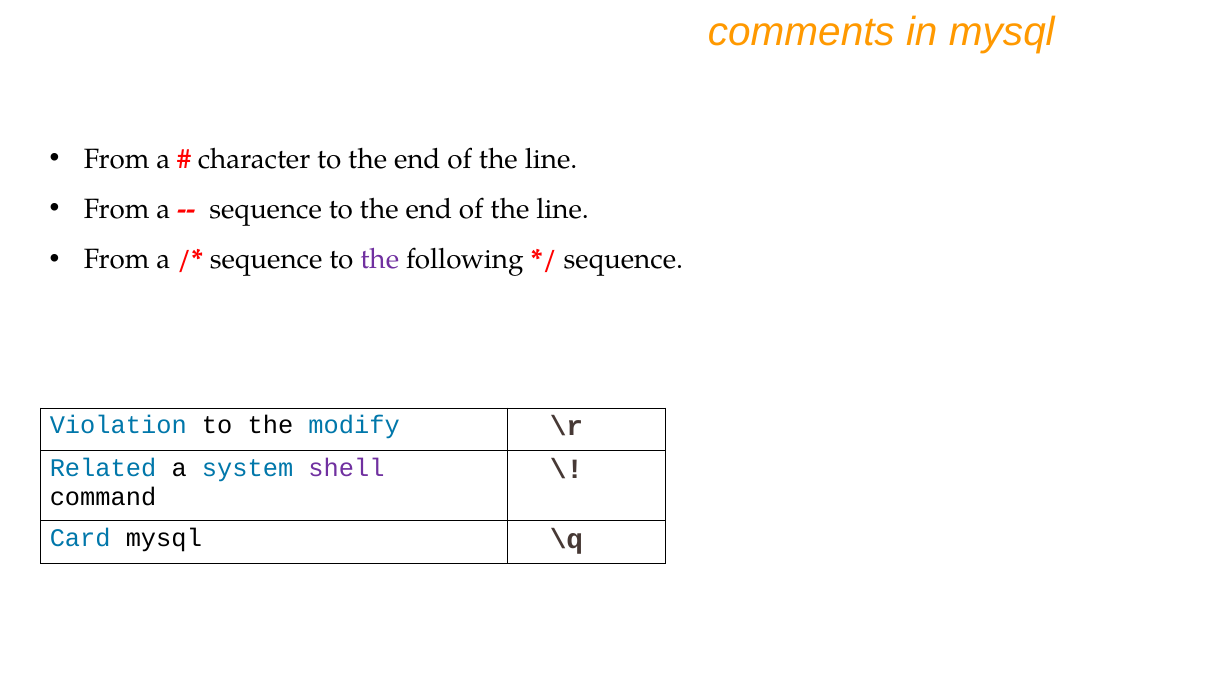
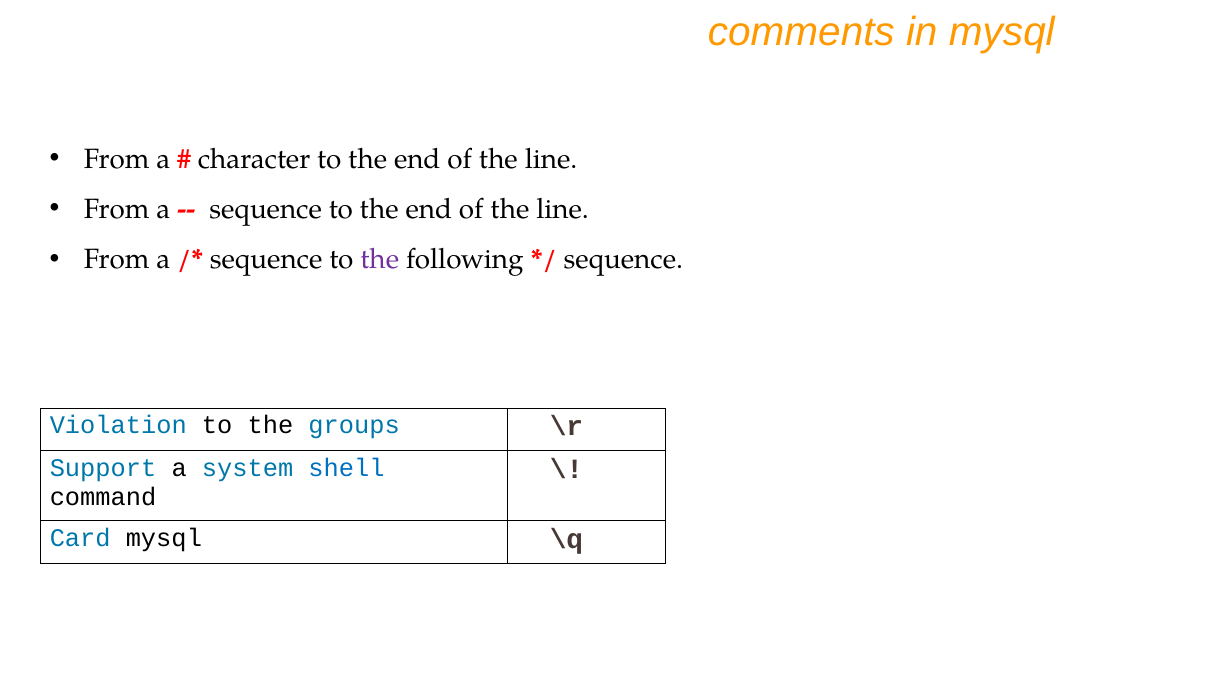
modify: modify -> groups (354, 425)
Related: Related -> Support (103, 468)
shell colour: purple -> blue (347, 468)
